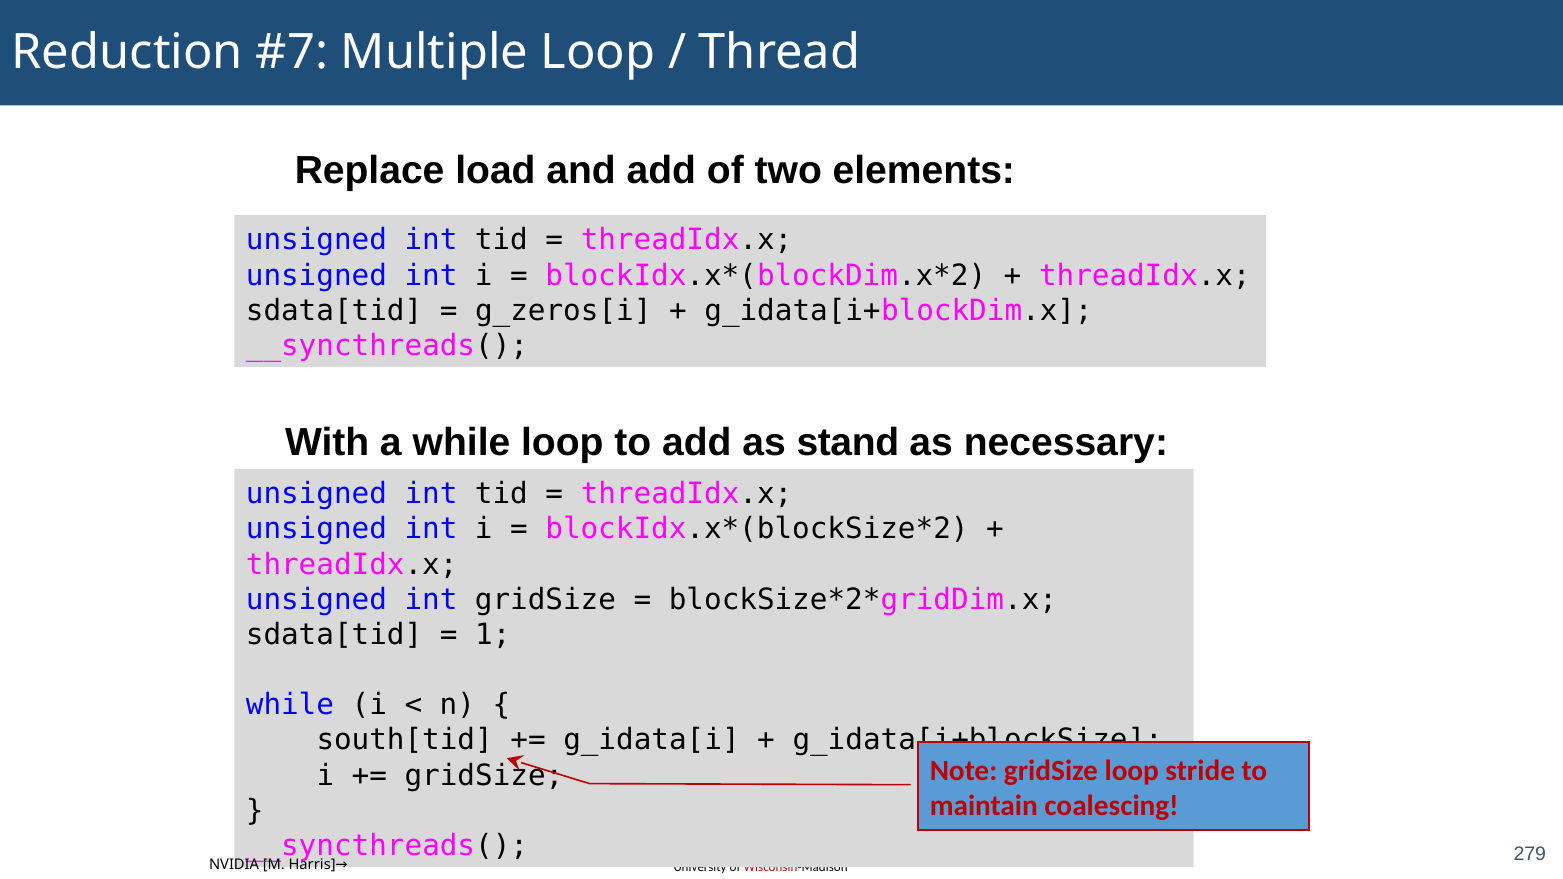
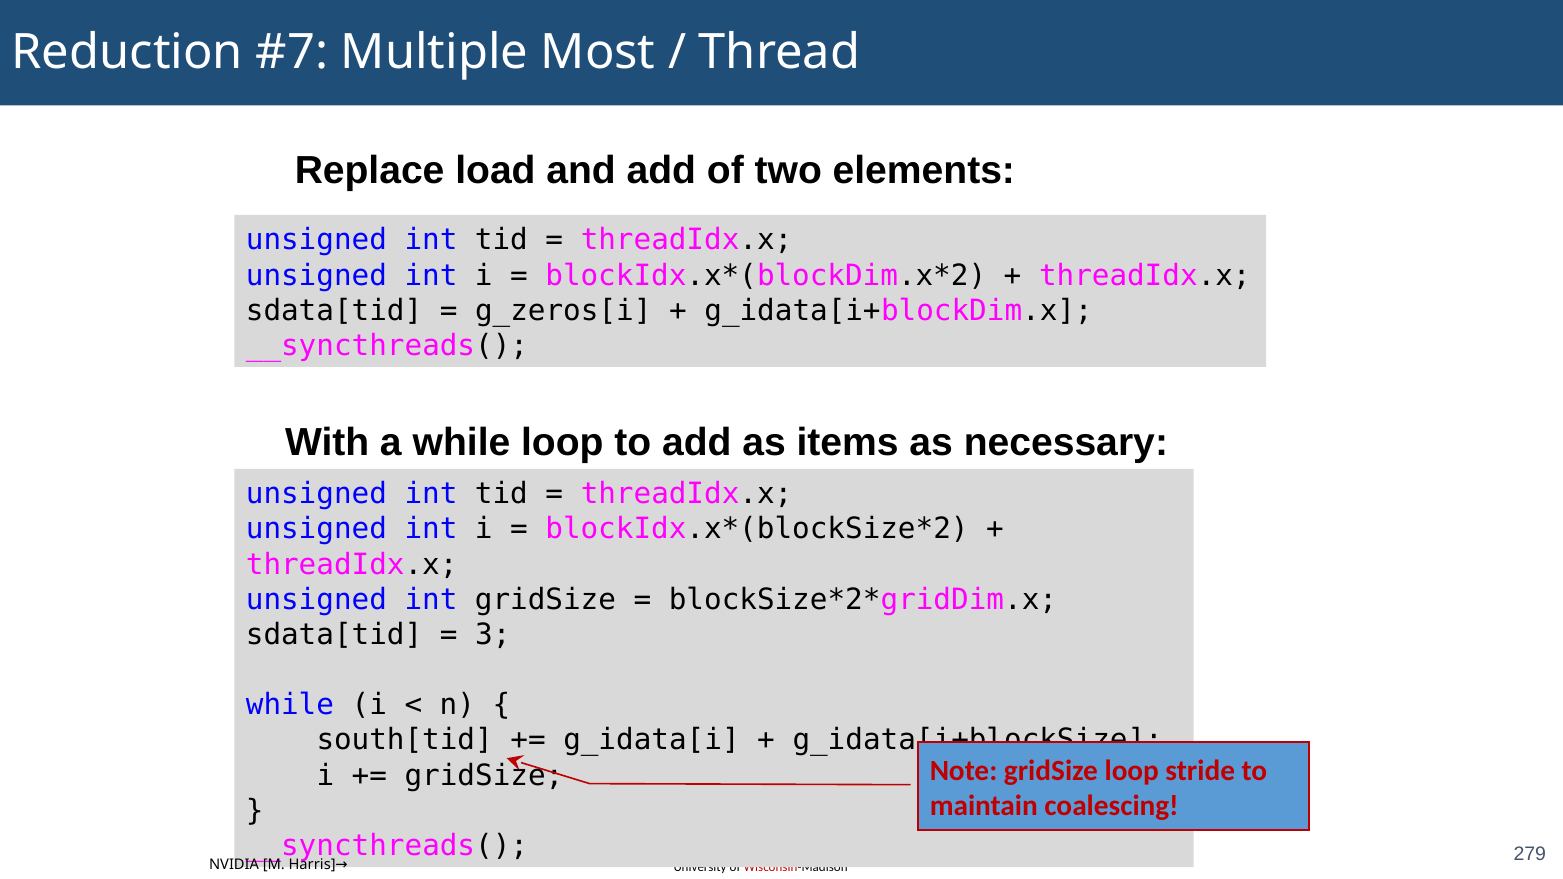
Multiple Loop: Loop -> Most (598, 52)
stand: stand -> items (848, 442)
1: 1 -> 3 (493, 635)
